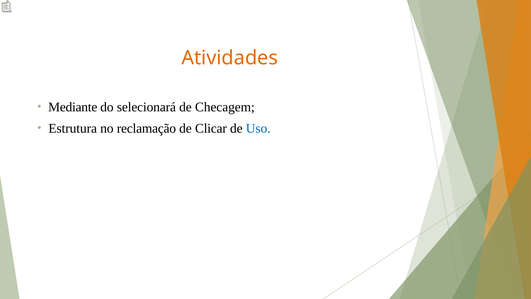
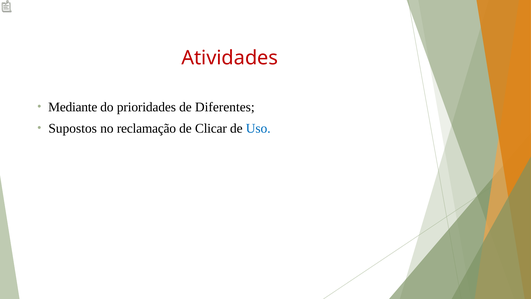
Atividades colour: orange -> red (230, 58)
selecionará: selecionará -> prioridades (146, 107)
Checagem: Checagem -> Diferentes (225, 107)
Estrutura: Estrutura -> Supostos (73, 128)
